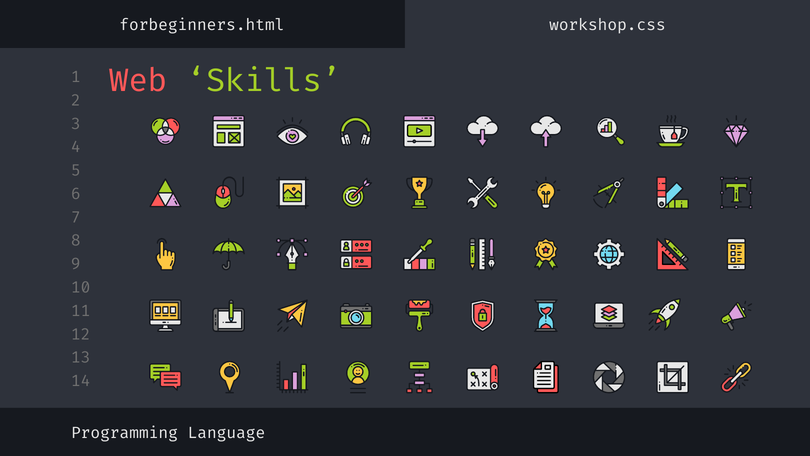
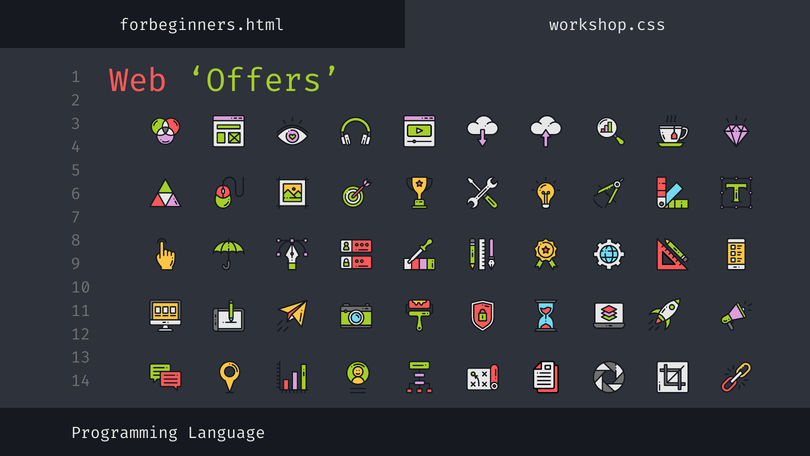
Skills: Skills -> Offers (264, 81)
